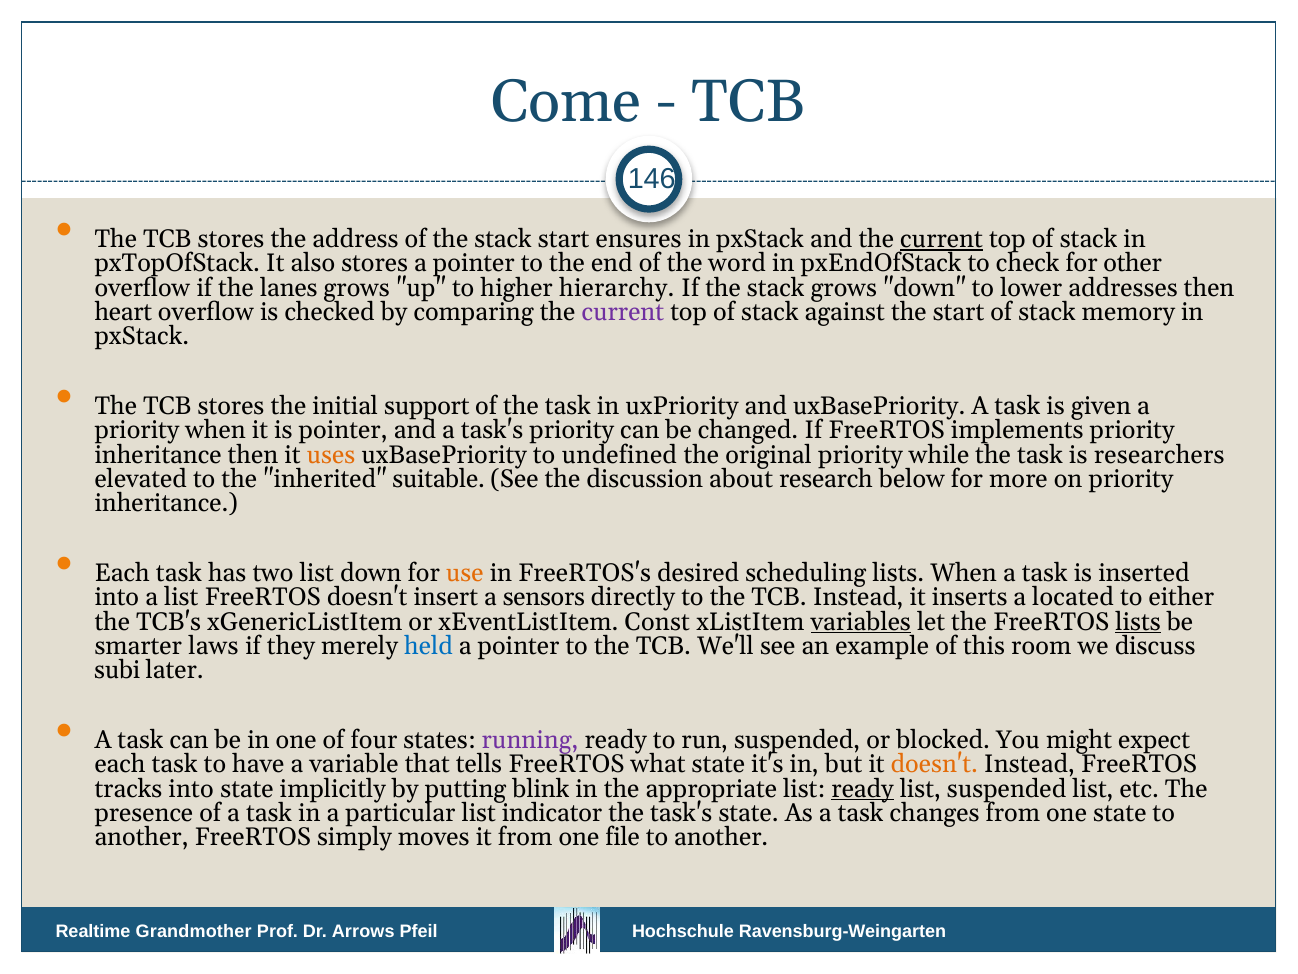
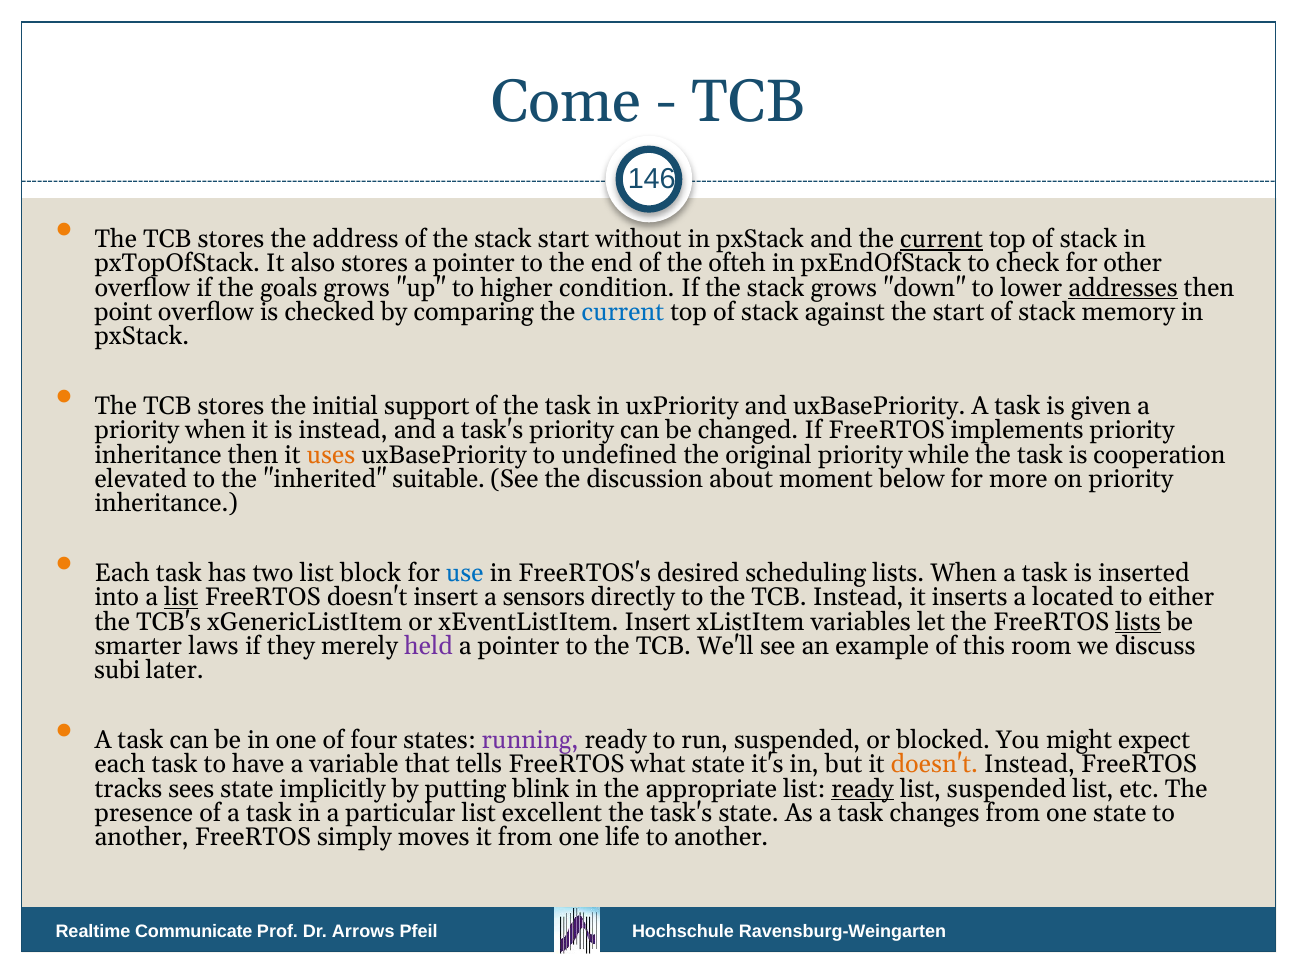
ensures: ensures -> without (639, 239)
word: word -> ofteh (737, 263)
lanes: lanes -> goals (289, 288)
hierarchy: hierarchy -> condition (617, 288)
addresses underline: none -> present (1123, 288)
heart: heart -> point (123, 312)
current colour: purple -> blue (623, 312)
is pointer: pointer -> instead (343, 430)
researchers: researchers -> cooperation (1159, 455)
research: research -> moment (826, 479)
list down: down -> block (371, 573)
use colour: orange -> blue (465, 573)
list underline: none -> present (181, 597)
xEventListItem Const: Const -> Insert (657, 622)
variables underline: present -> none (861, 622)
held colour: blue -> purple (428, 646)
tracks into: into -> sees (191, 788)
indicator: indicator -> excellent (552, 813)
file: file -> life (623, 837)
Grandmother: Grandmother -> Communicate (194, 931)
